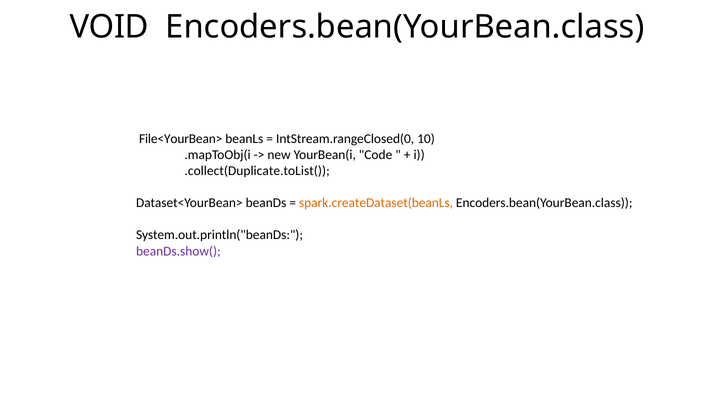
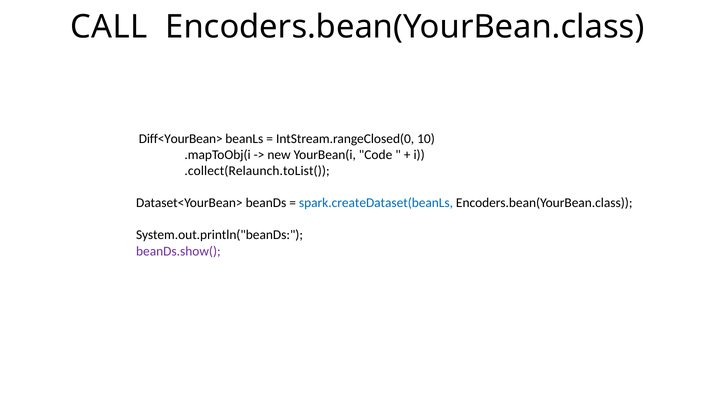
VOID: VOID -> CALL (109, 27)
File<YourBean>: File<YourBean> -> Diff<YourBean> (181, 139)
.collect(Duplicate.toList(: .collect(Duplicate.toList( -> .collect(Relaunch.toList( (257, 171)
spark.createDataset(beanLs colour: orange -> blue (376, 203)
